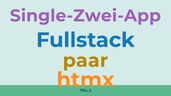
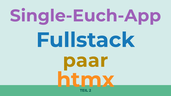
Single-Zwei-App: Single-Zwei-App -> Single-Euch-App (85, 16)
